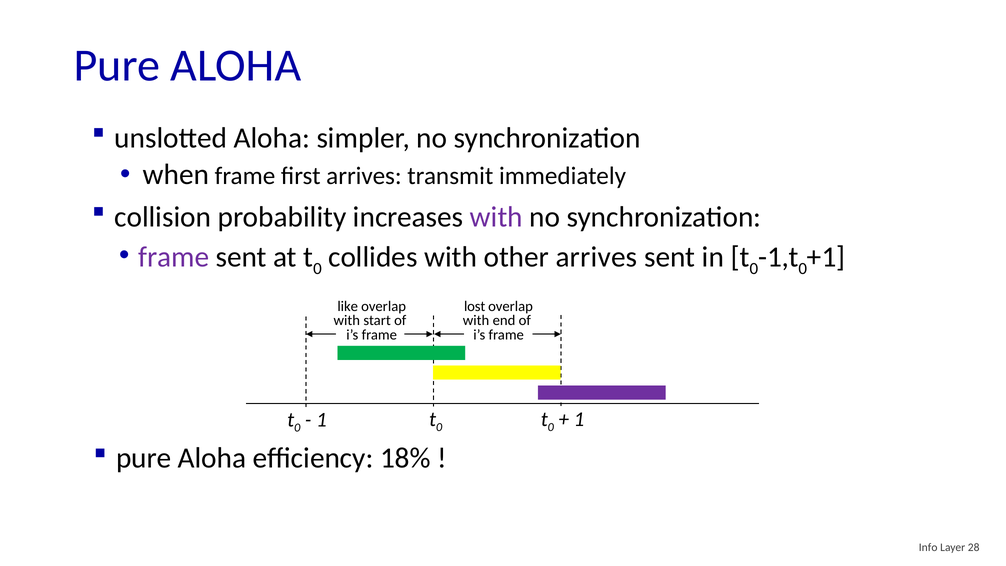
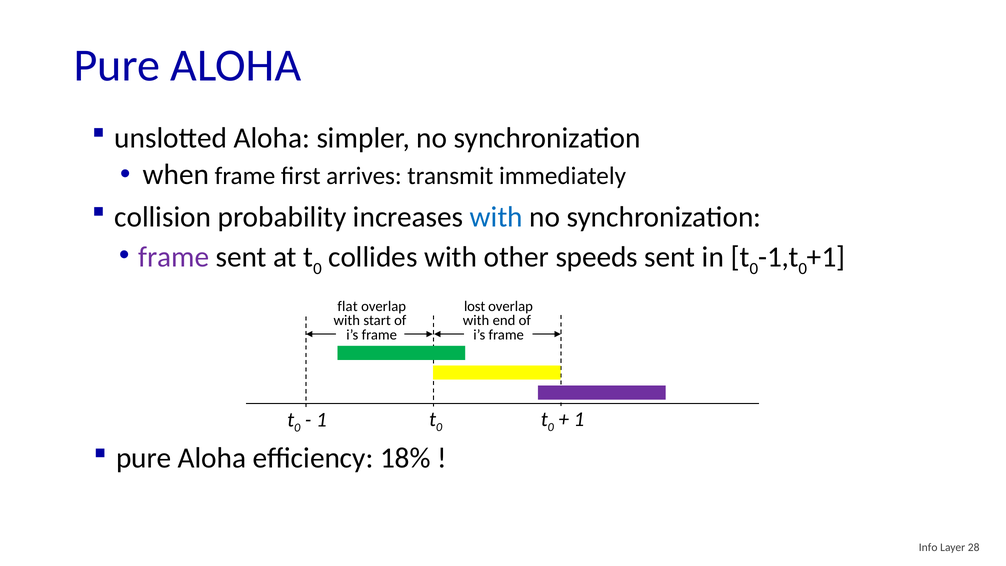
with colour: purple -> blue (496, 217)
other arrives: arrives -> speeds (597, 257)
like: like -> flat (348, 306)
